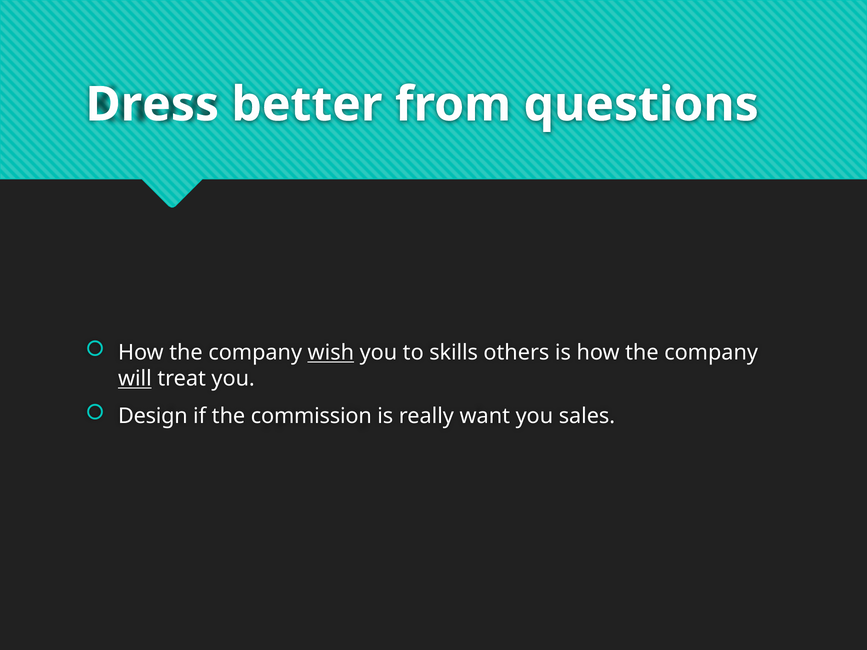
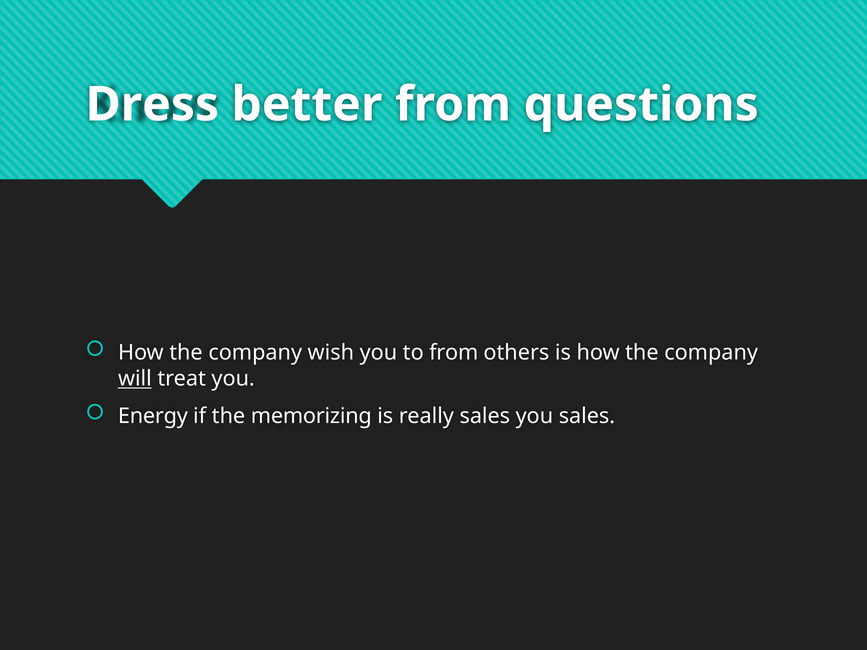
wish underline: present -> none (331, 353)
to skills: skills -> from (454, 353)
Design: Design -> Energy (153, 416)
commission: commission -> memorizing (311, 416)
really want: want -> sales (485, 416)
